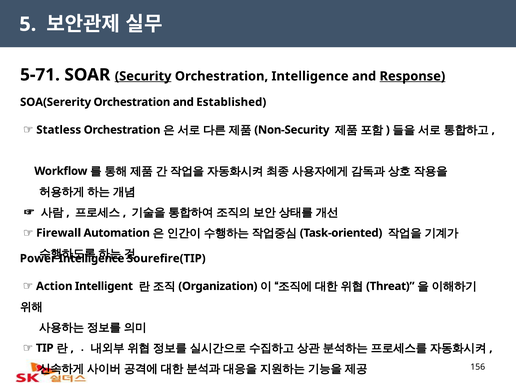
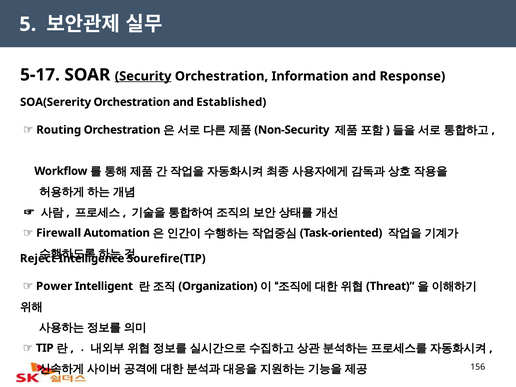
5-71: 5-71 -> 5-17 (40, 75)
Orchestration Intelligence: Intelligence -> Information (310, 76)
Response underline: present -> none (412, 76)
Statless: Statless -> Routing (59, 130)
Power: Power -> Reject (38, 258)
Action: Action -> Power (54, 286)
